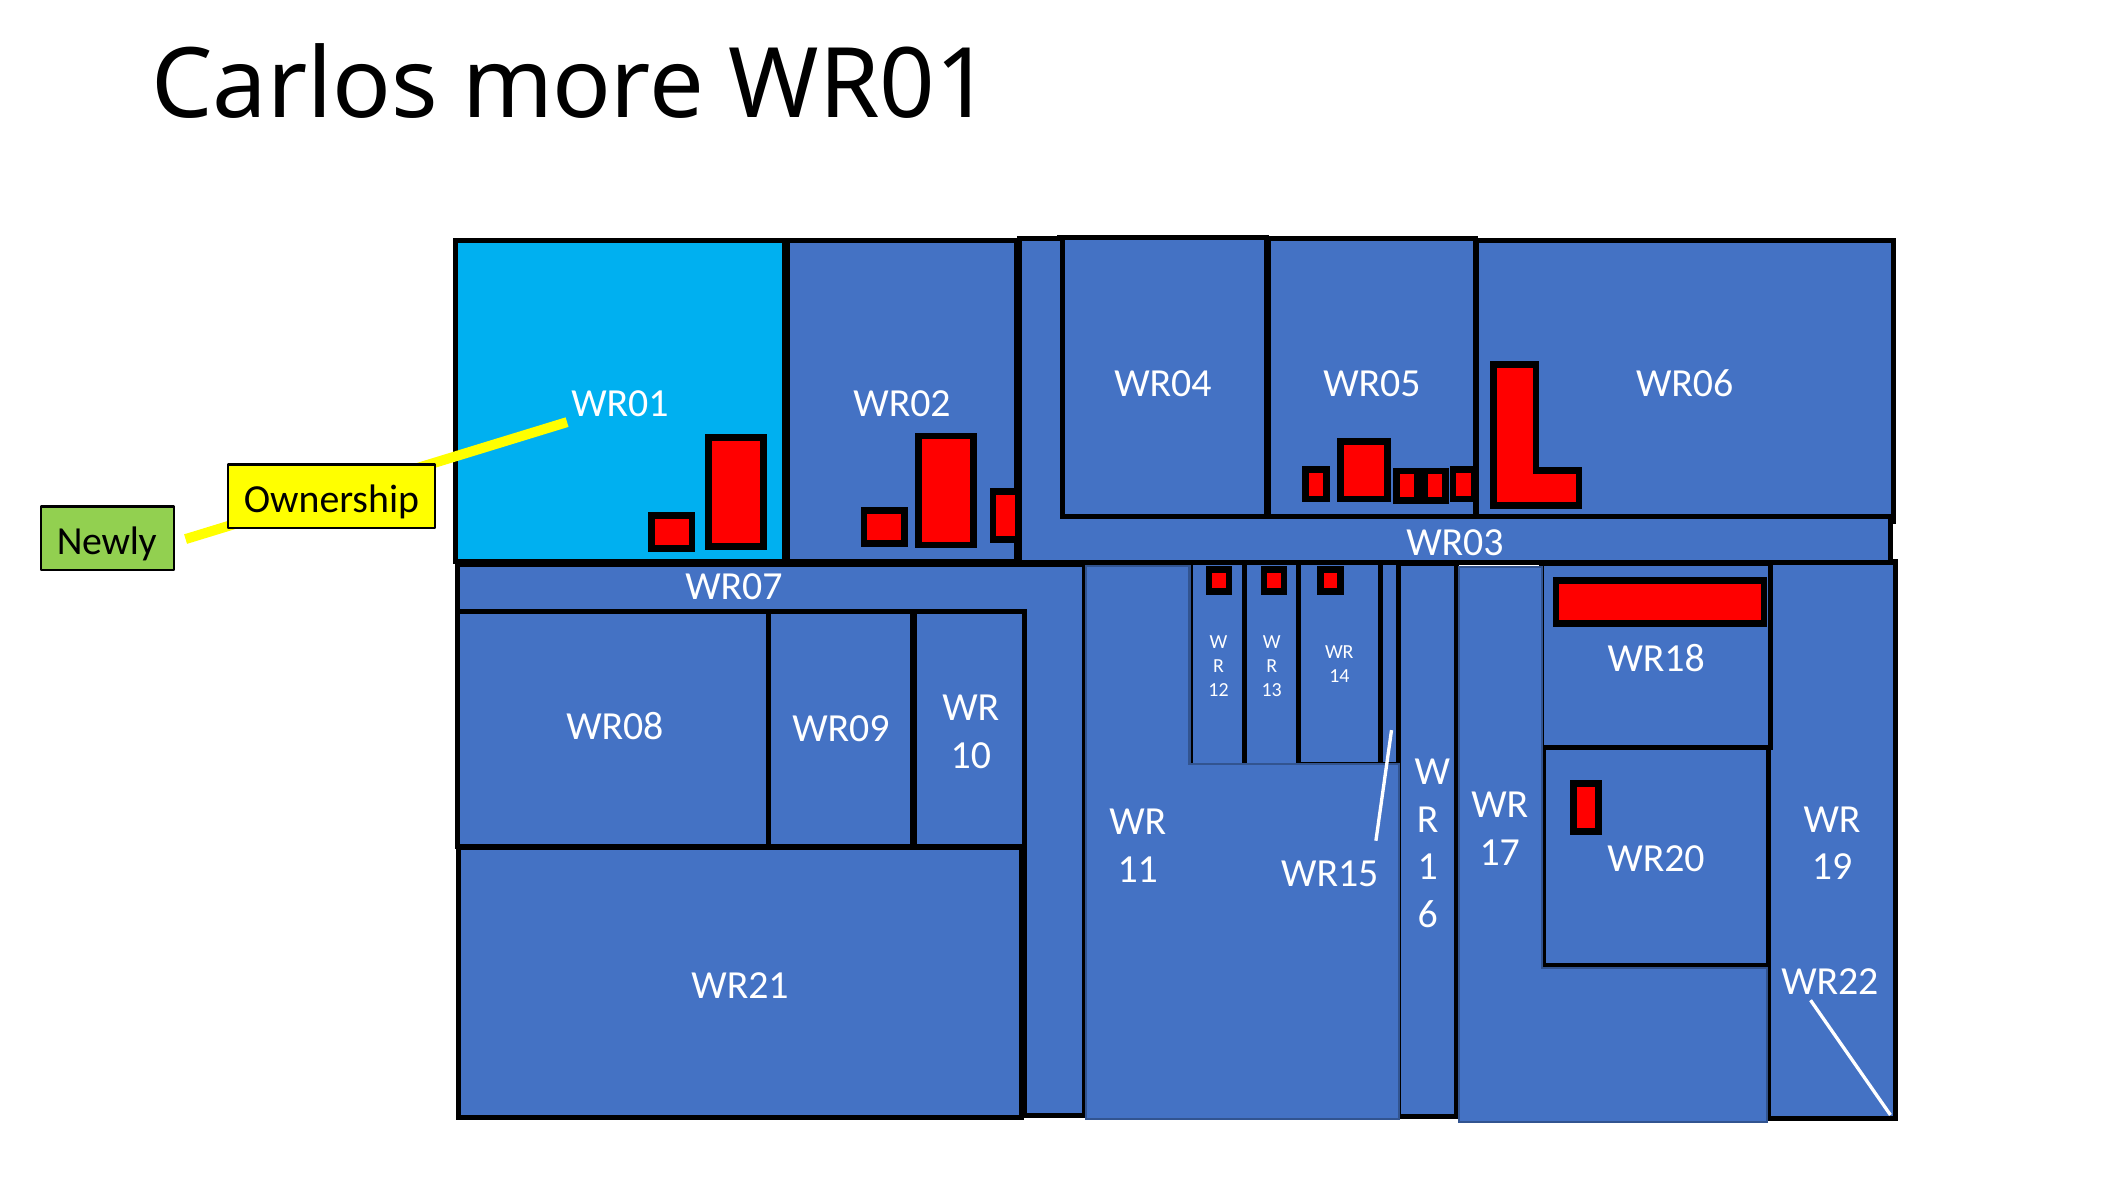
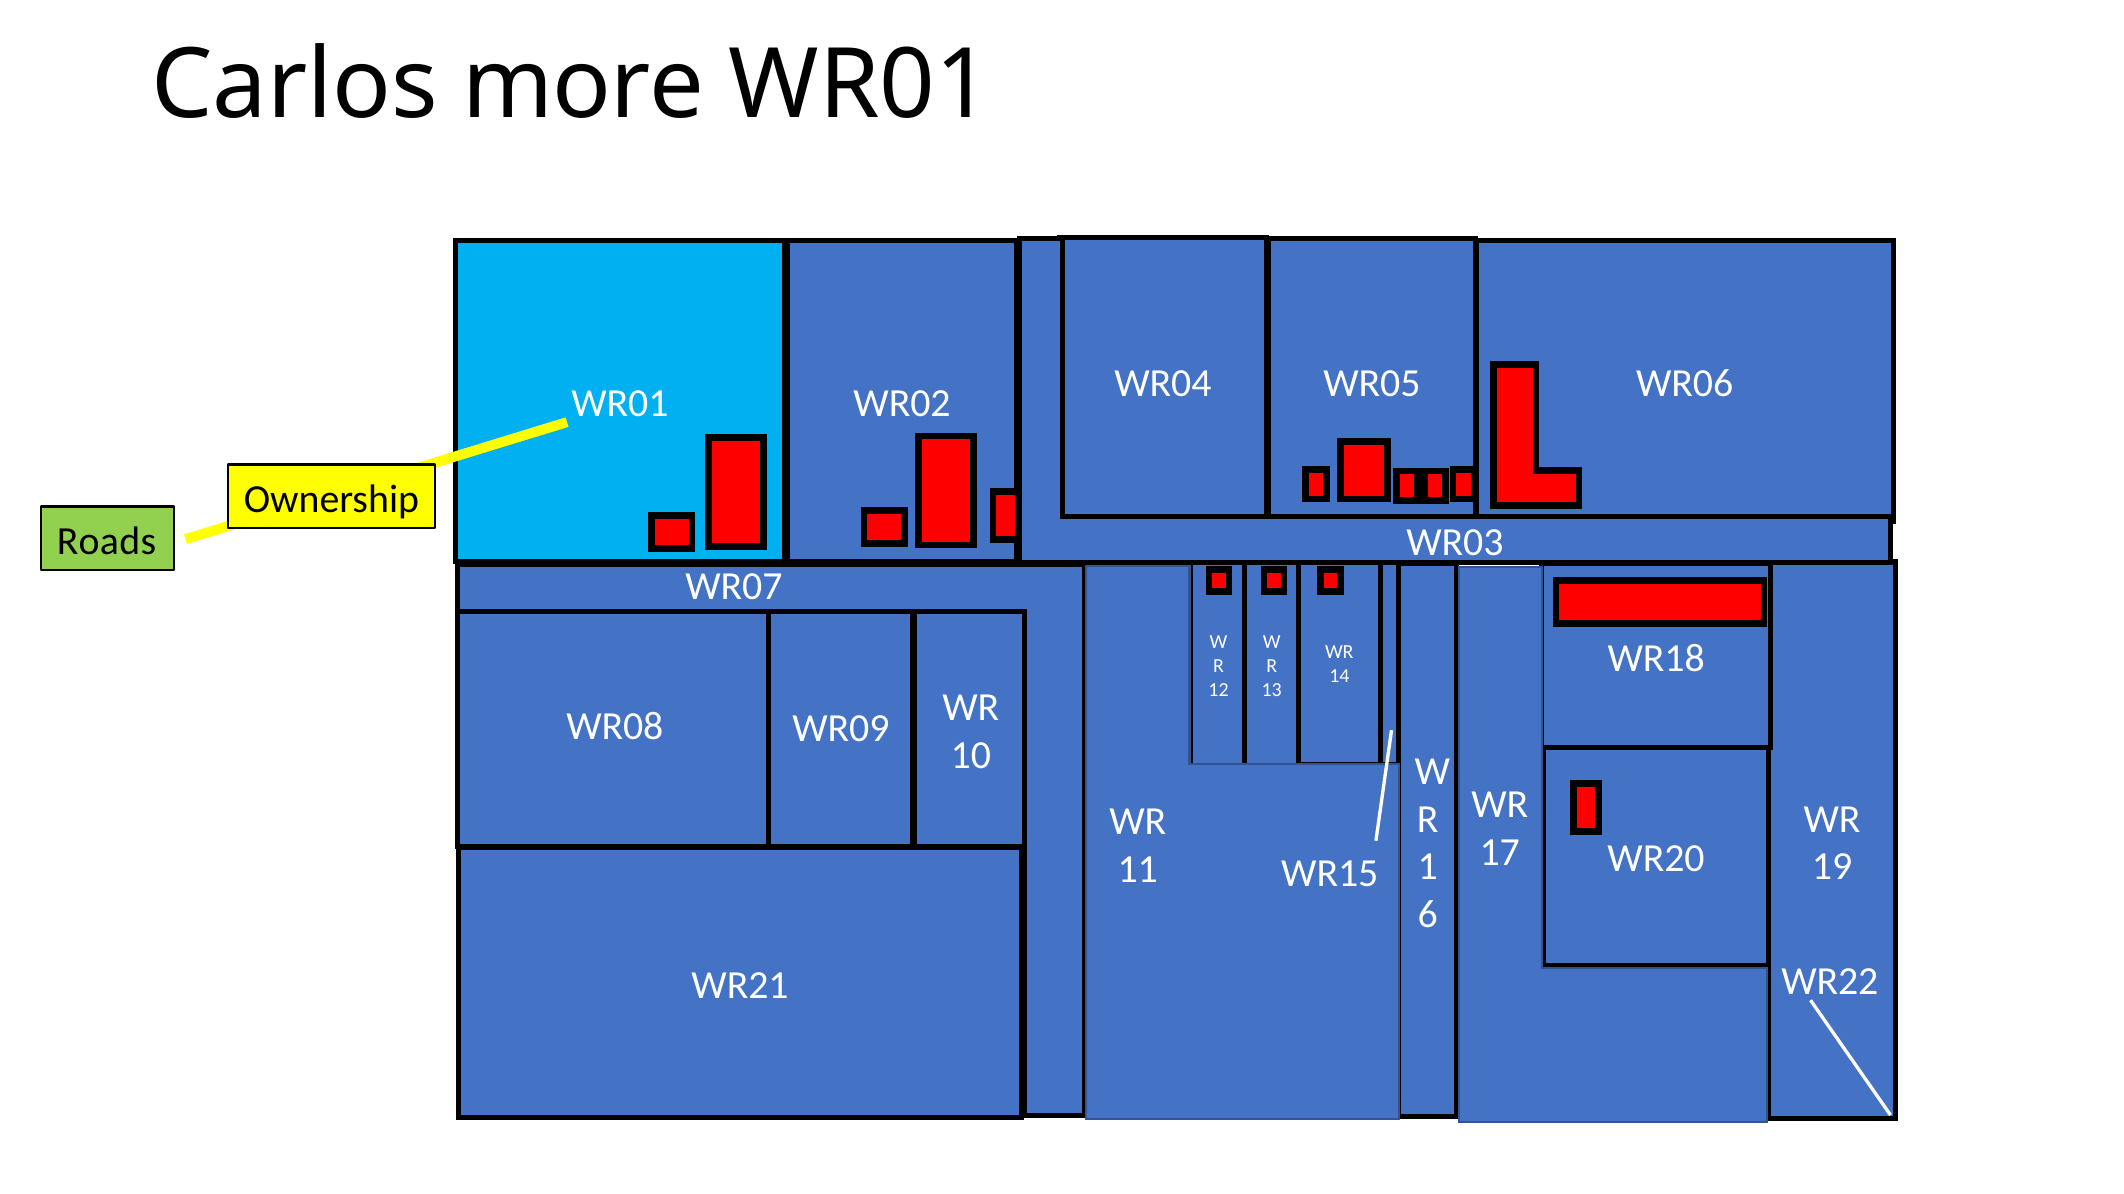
Newly: Newly -> Roads (106, 541)
